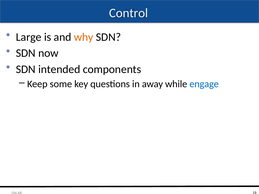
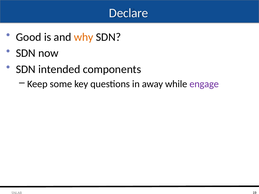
Control: Control -> Declare (129, 13)
Large: Large -> Good (29, 37)
engage colour: blue -> purple (204, 84)
